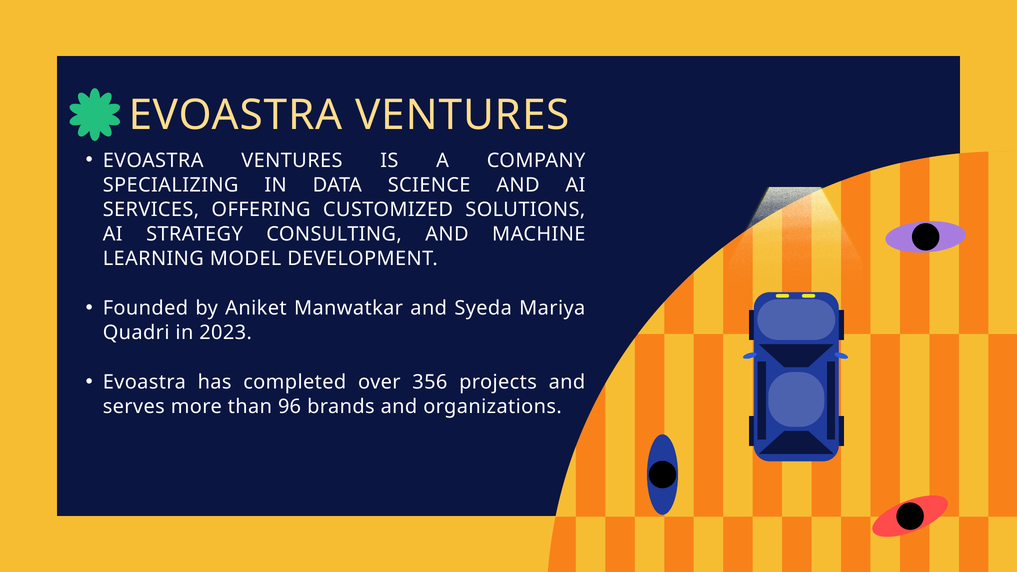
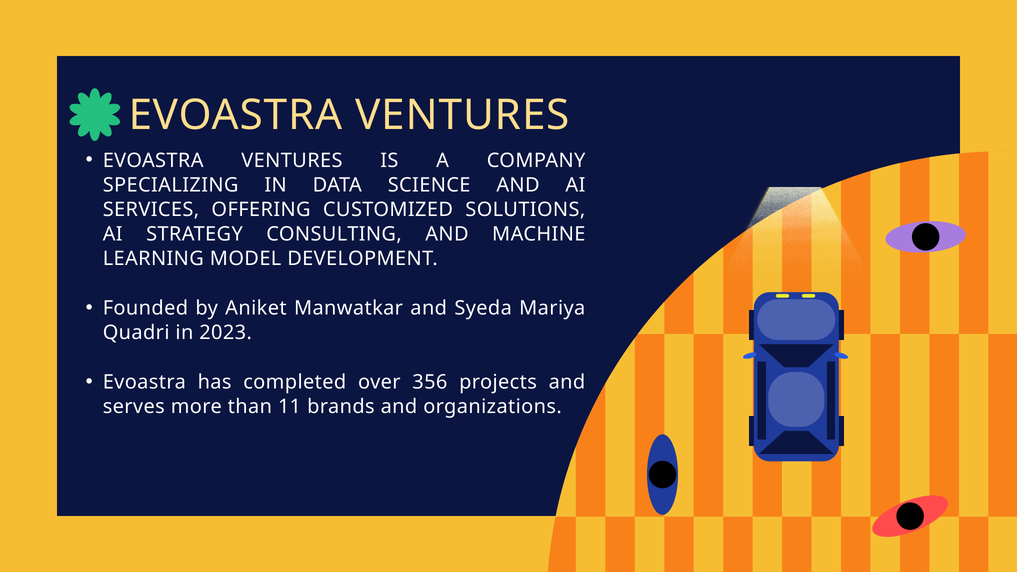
96: 96 -> 11 (290, 407)
